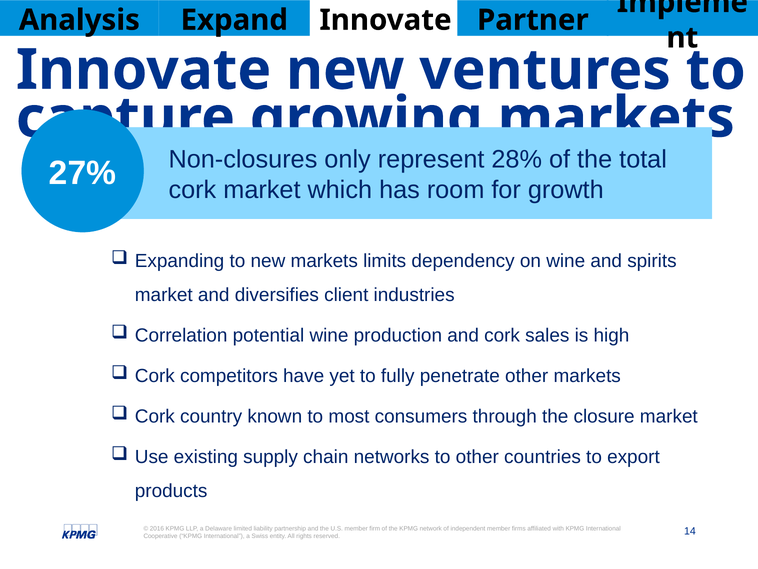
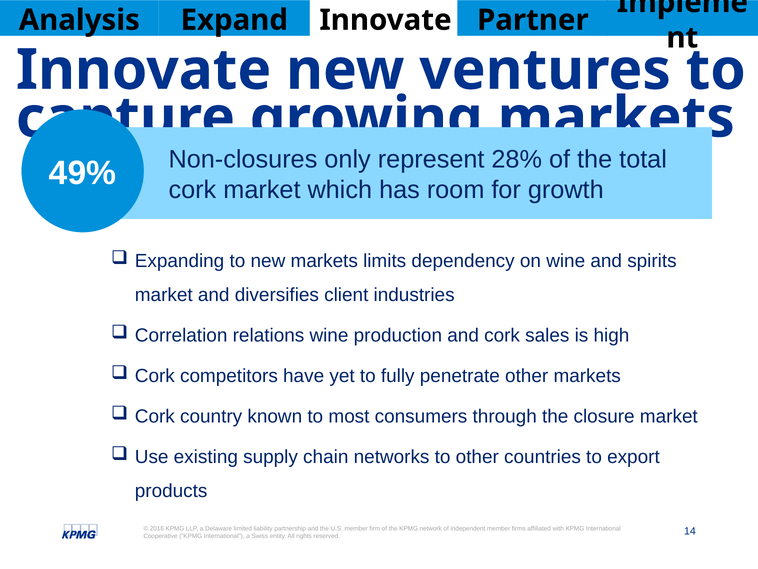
27%: 27% -> 49% (83, 173)
potential: potential -> relations (269, 335)
